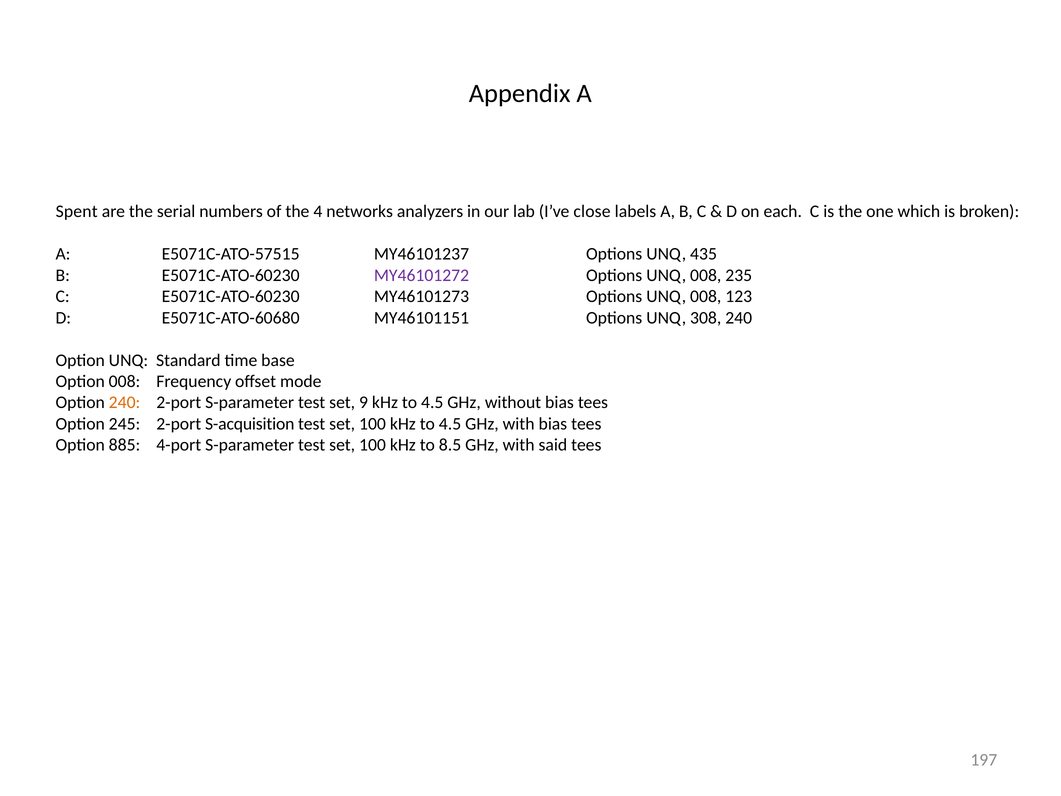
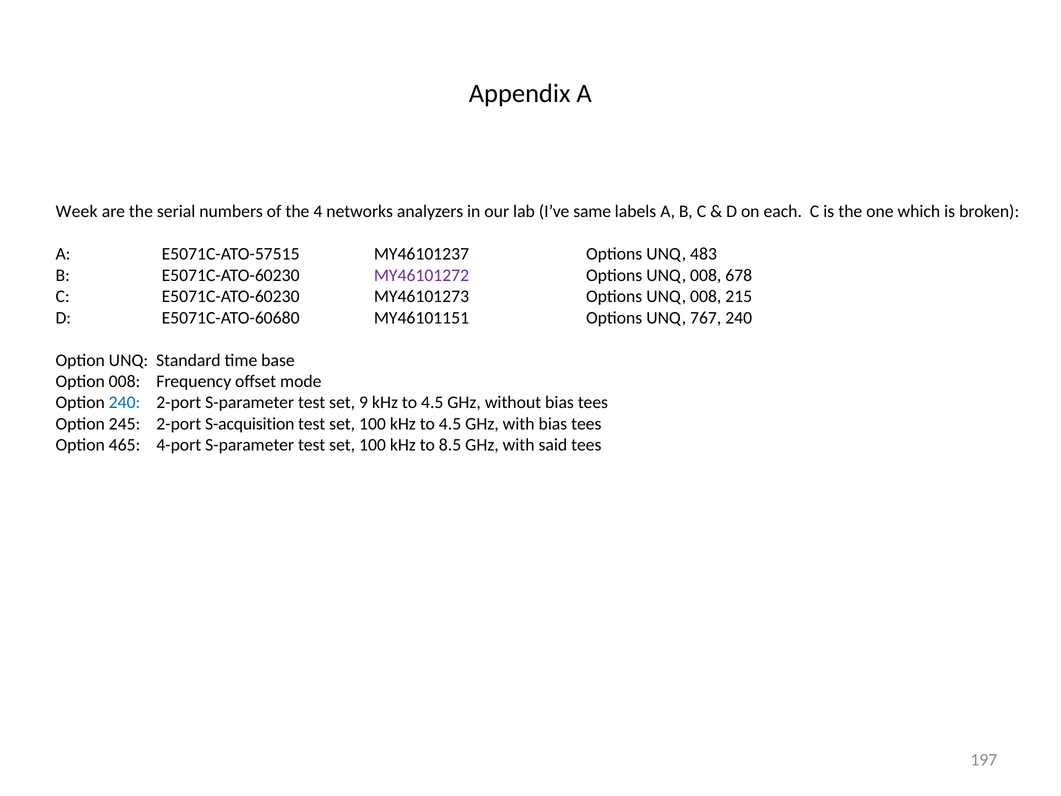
Spent: Spent -> Week (77, 212)
close: close -> same (592, 212)
435: 435 -> 483 (704, 254)
235: 235 -> 678 (739, 275)
123: 123 -> 215 (739, 296)
308: 308 -> 767 (706, 318)
240 colour: orange -> blue (125, 403)
885: 885 -> 465 (125, 445)
